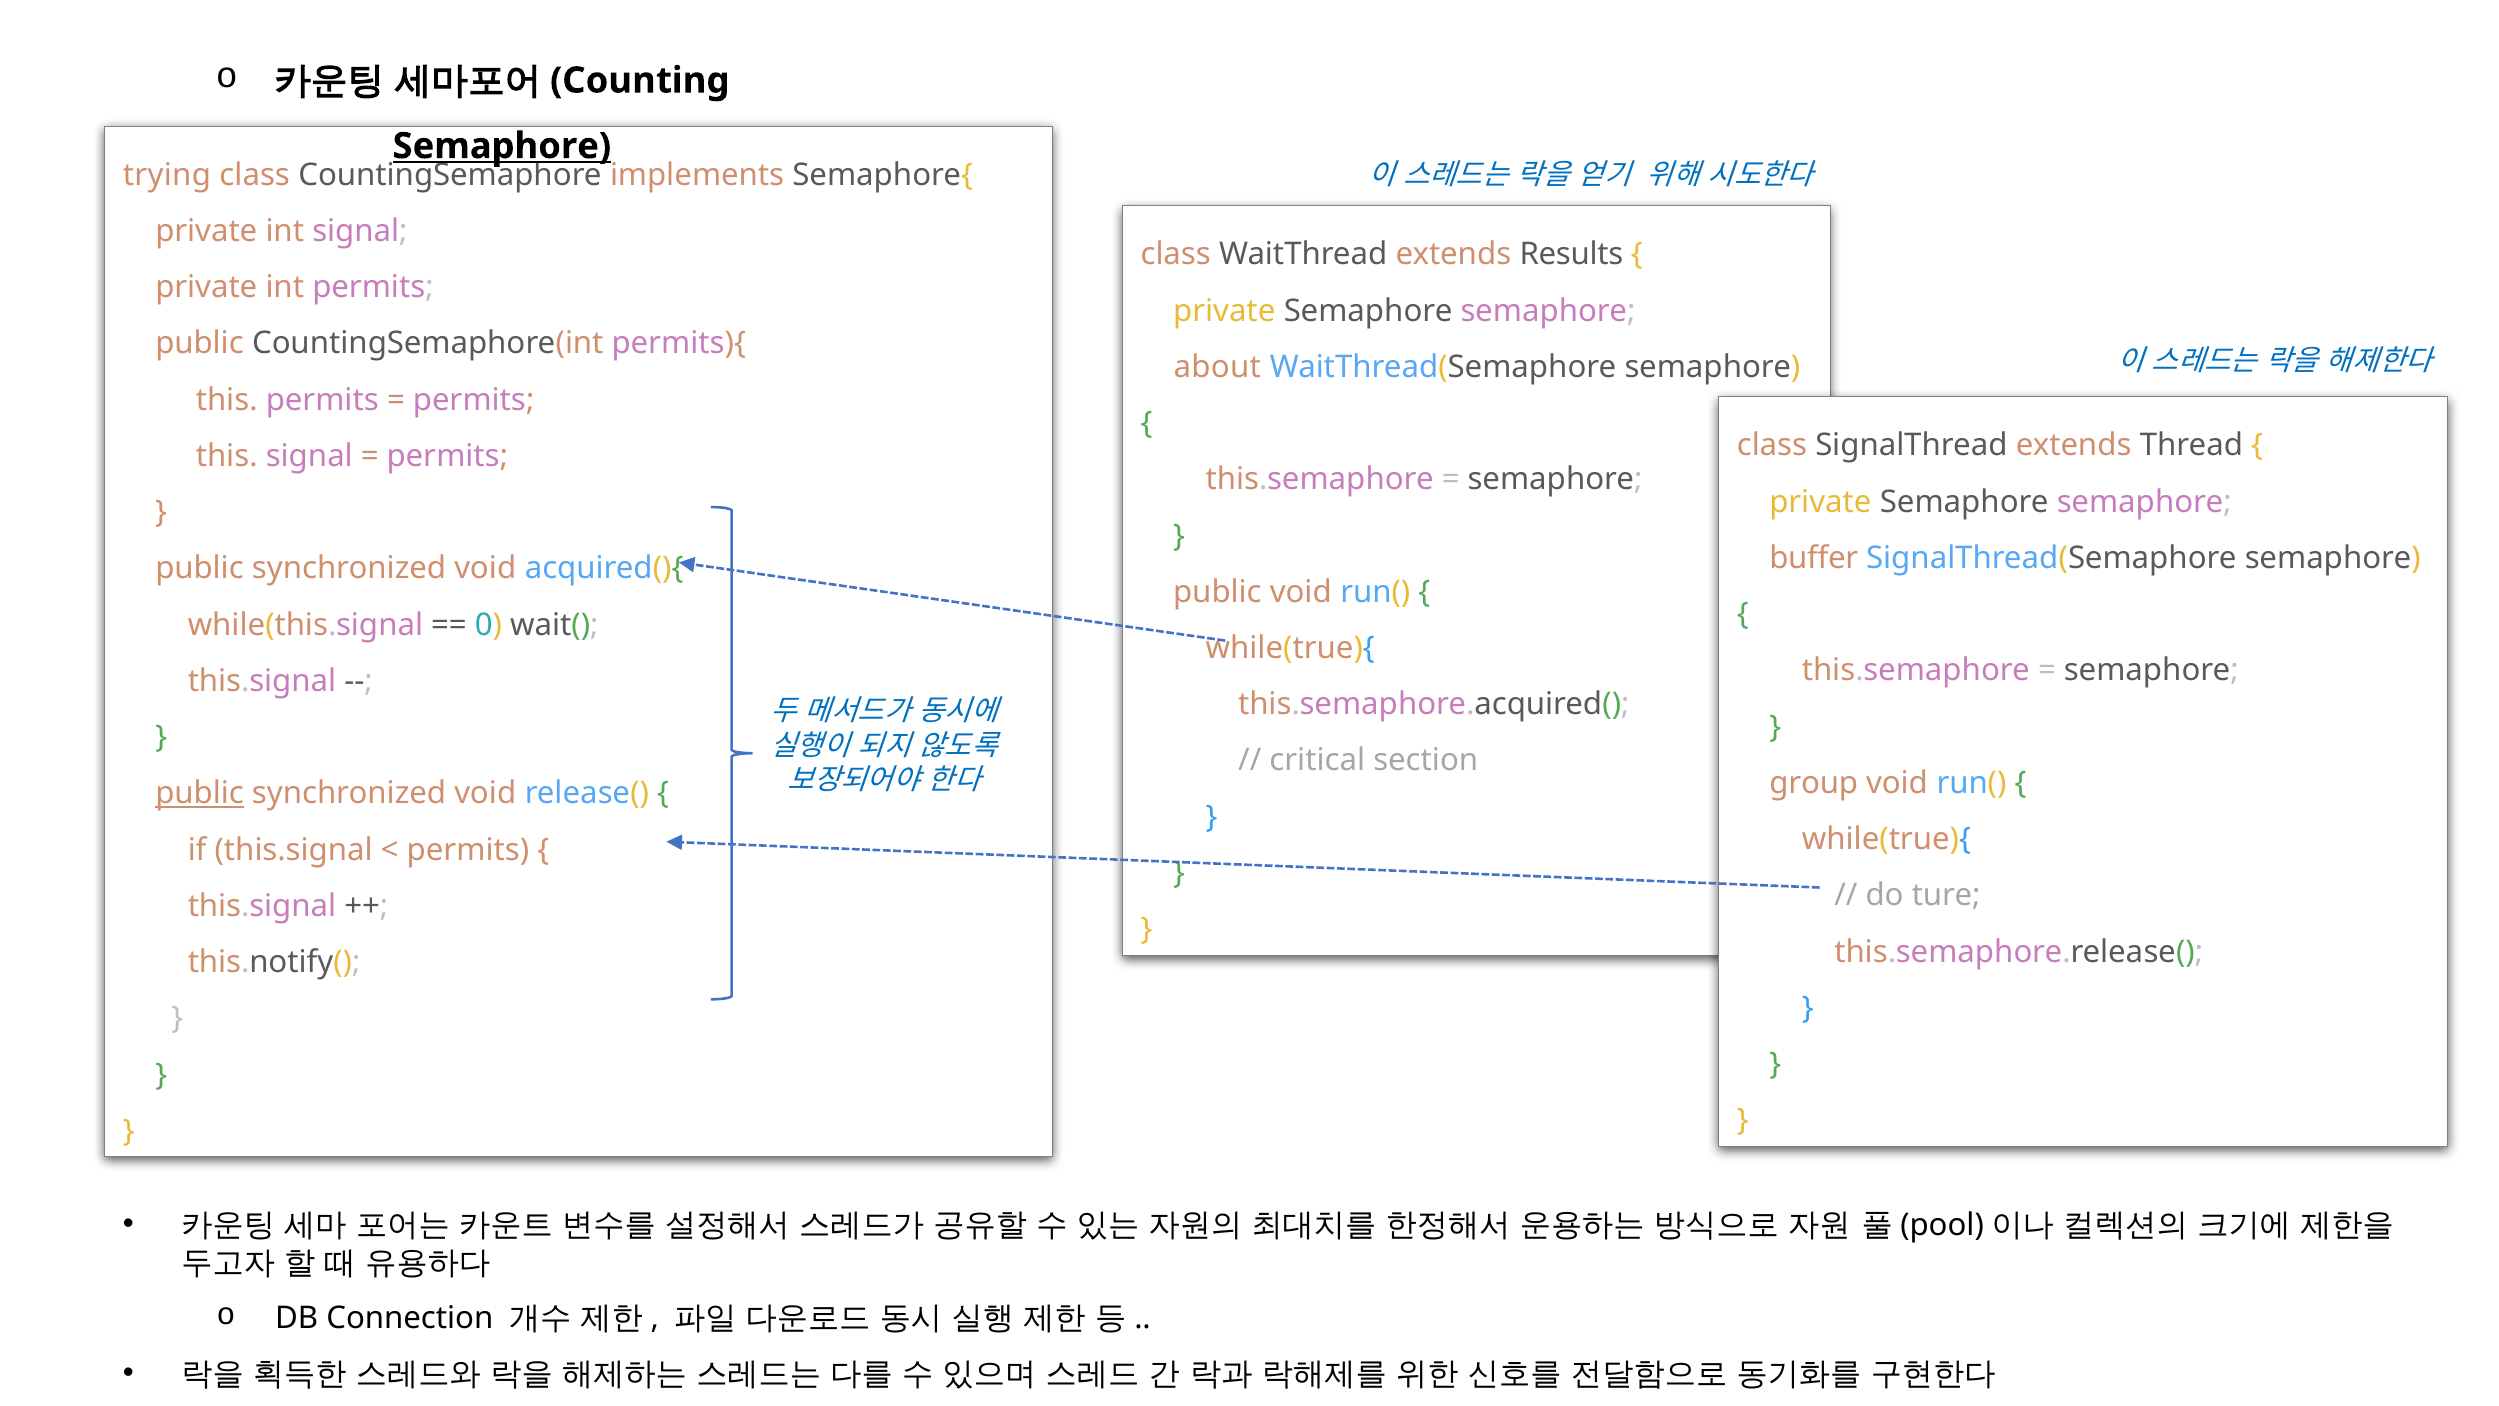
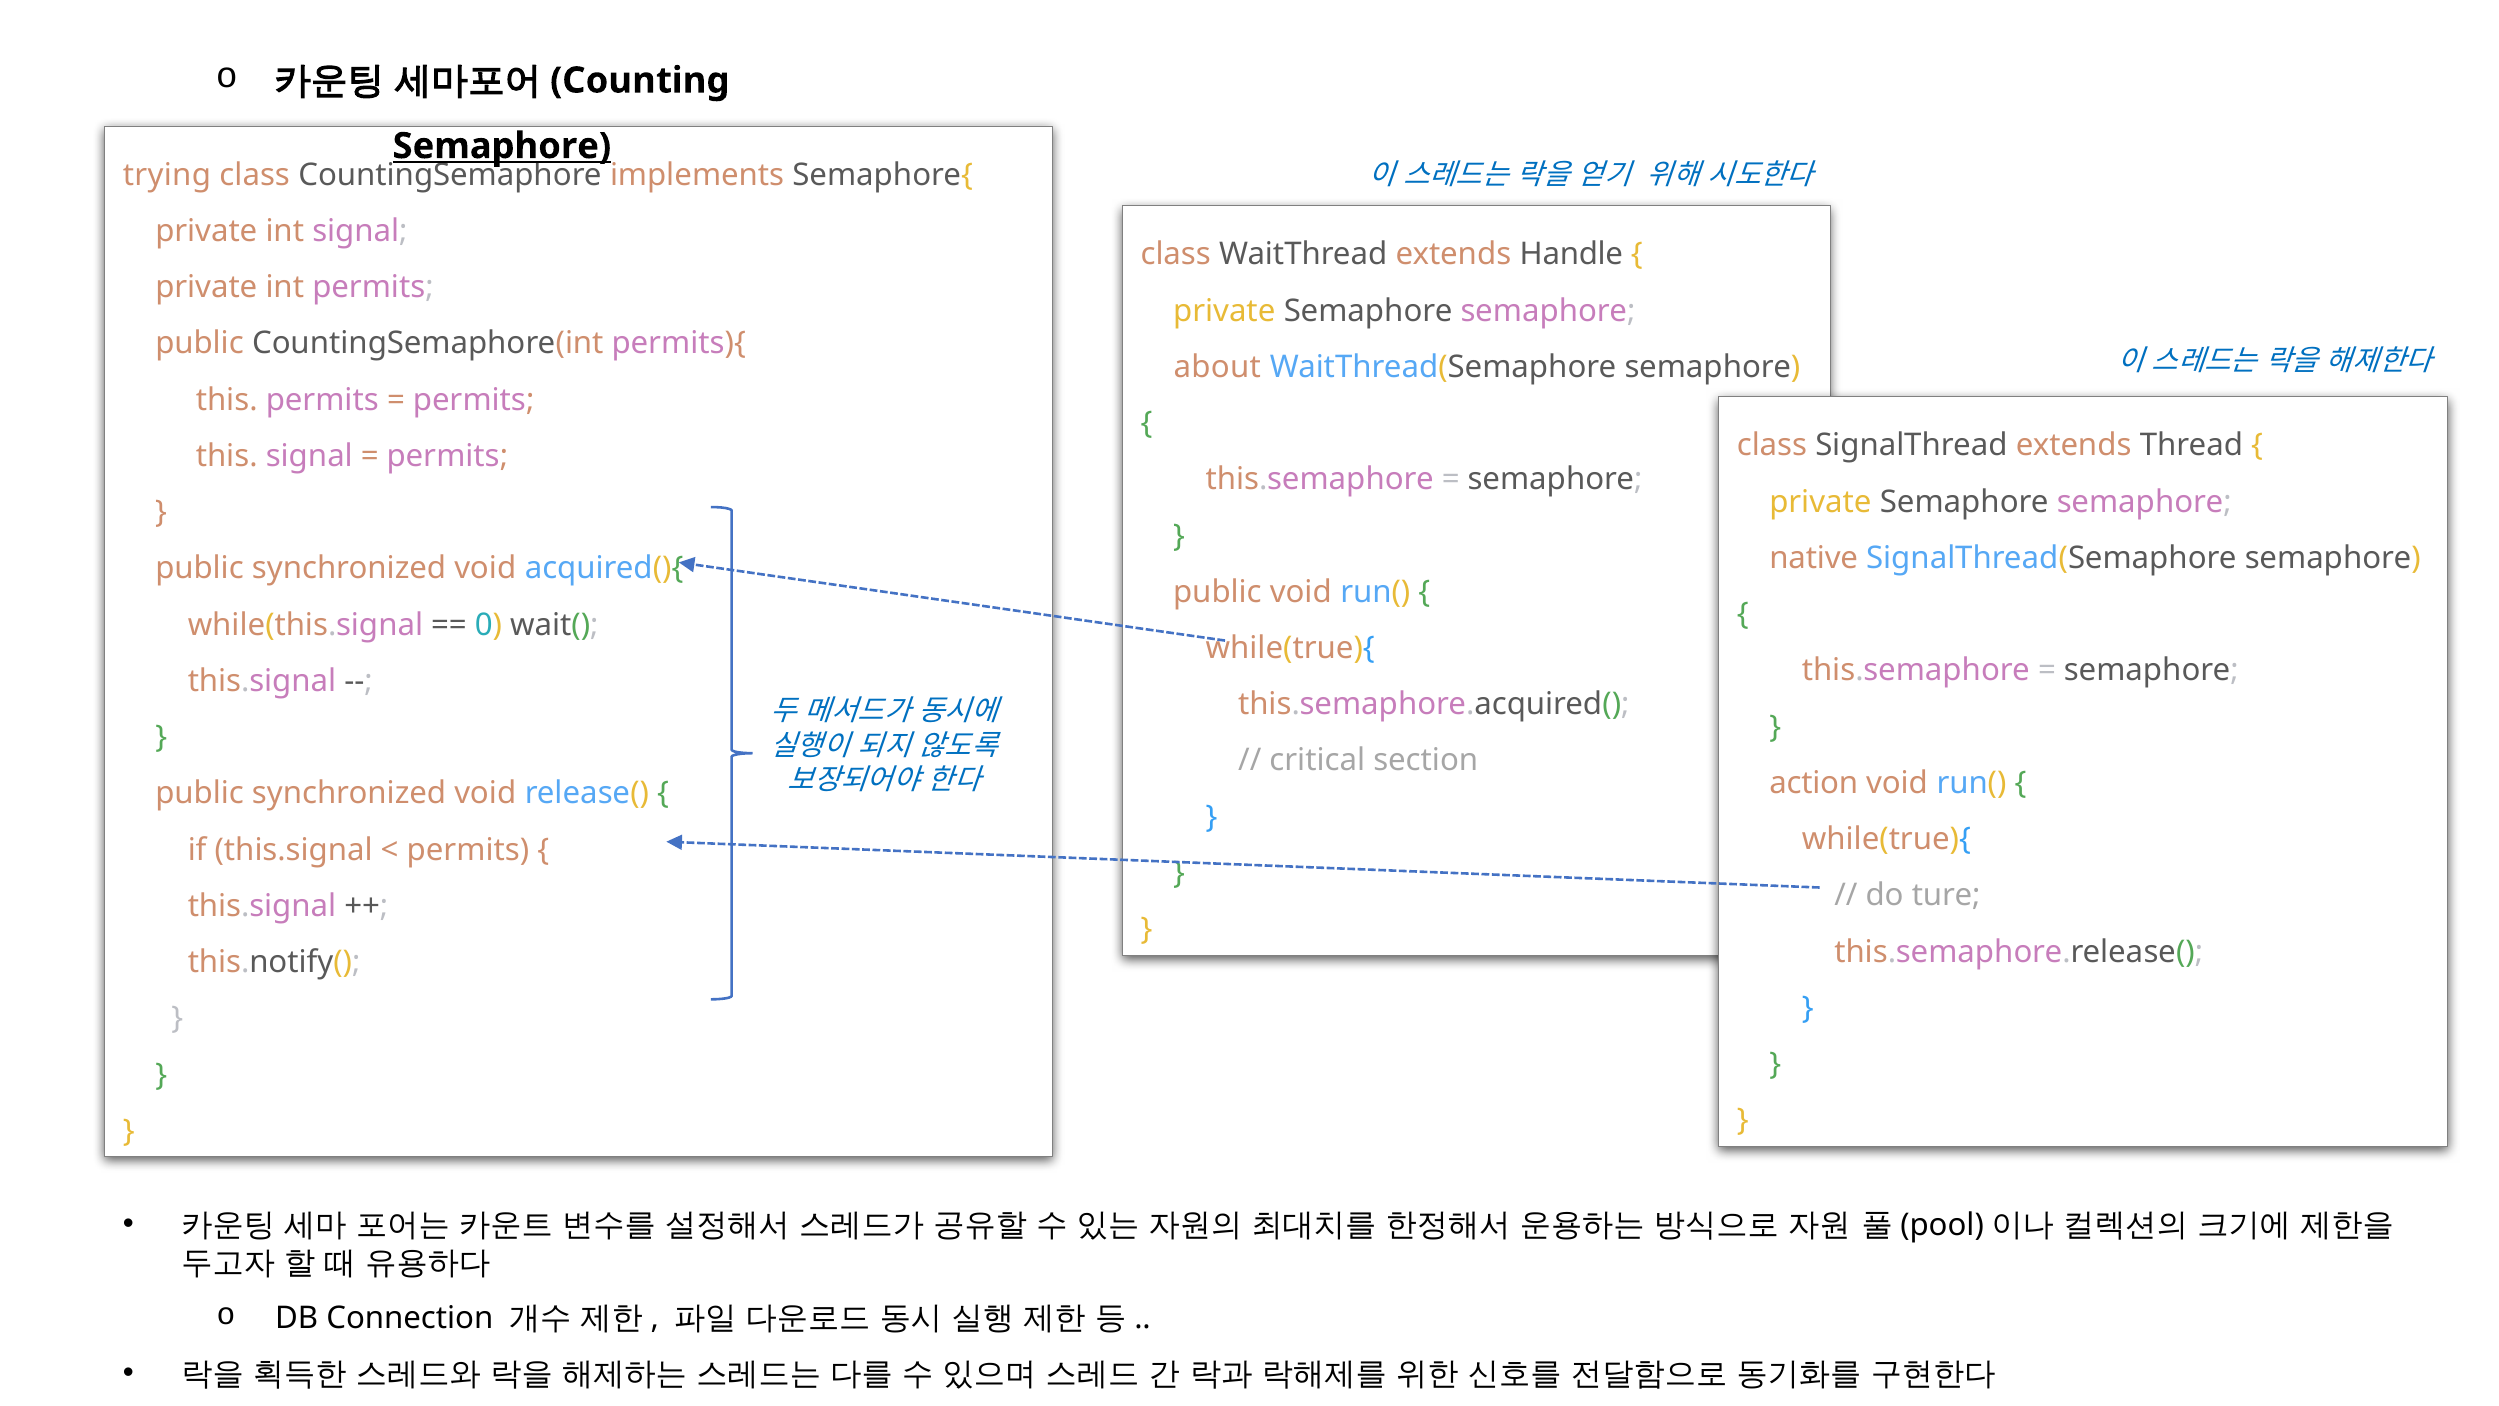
Results: Results -> Handle (1571, 254)
buffer: buffer -> native (1814, 558)
group: group -> action (1814, 783)
public underline: present -> none (200, 793)
